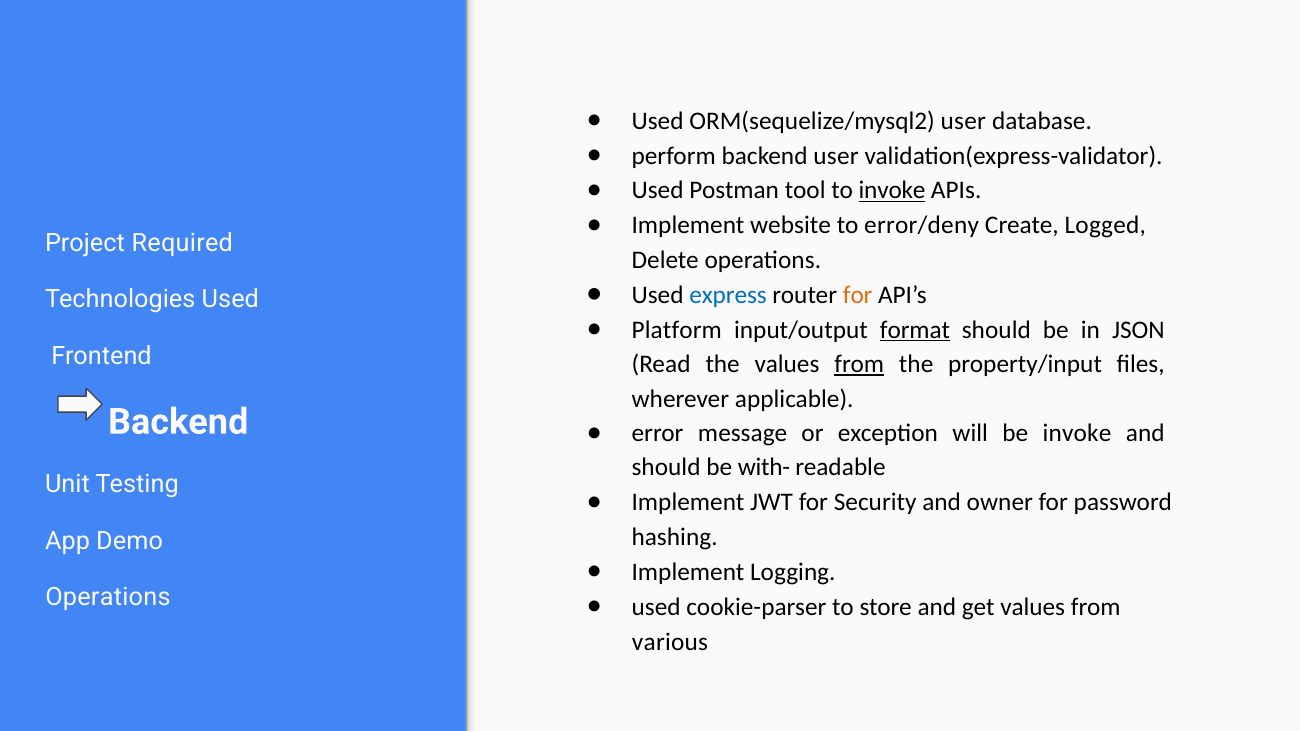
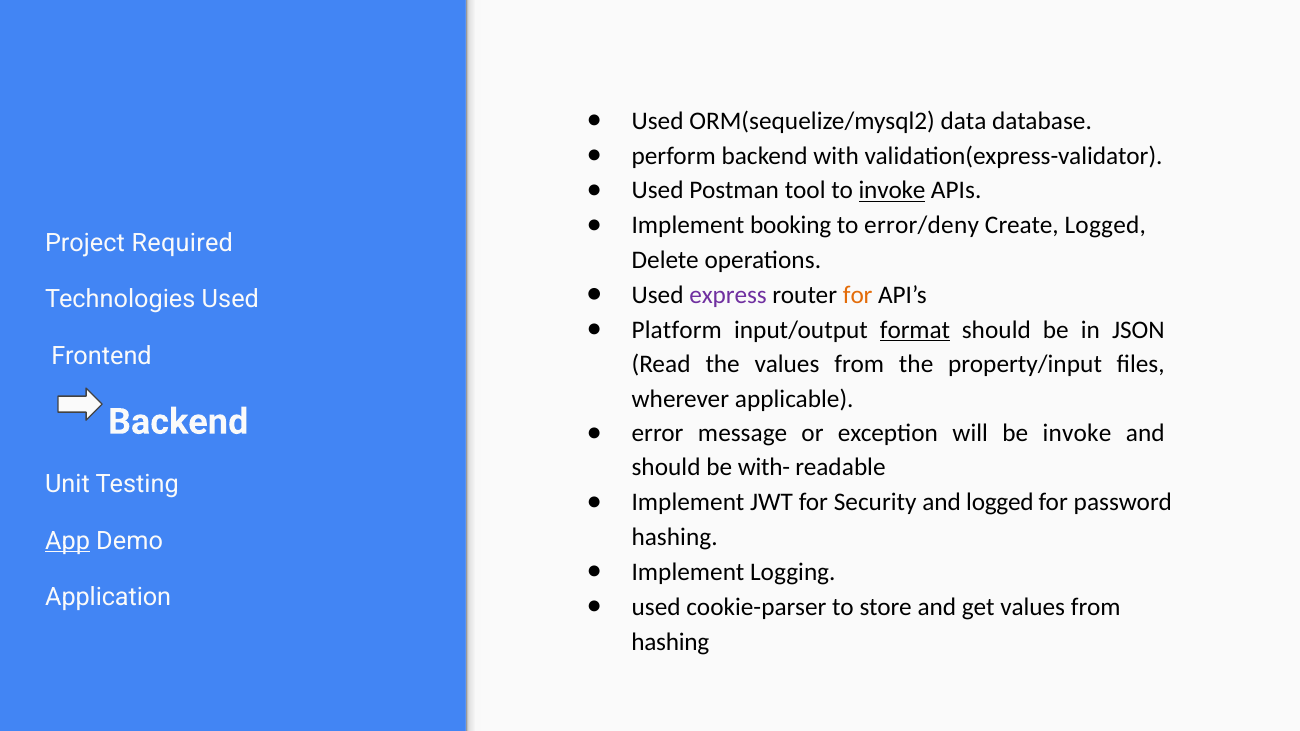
ORM(sequelize/mysql2 user: user -> data (964, 121)
backend user: user -> with (836, 156)
website: website -> booking (791, 226)
express colour: blue -> purple (728, 295)
from underline: present -> none (859, 364)
and owner: owner -> logged (1000, 502)
App underline: none -> present (68, 541)
Operations: Operations -> Application (108, 598)
various: various -> hashing (670, 642)
